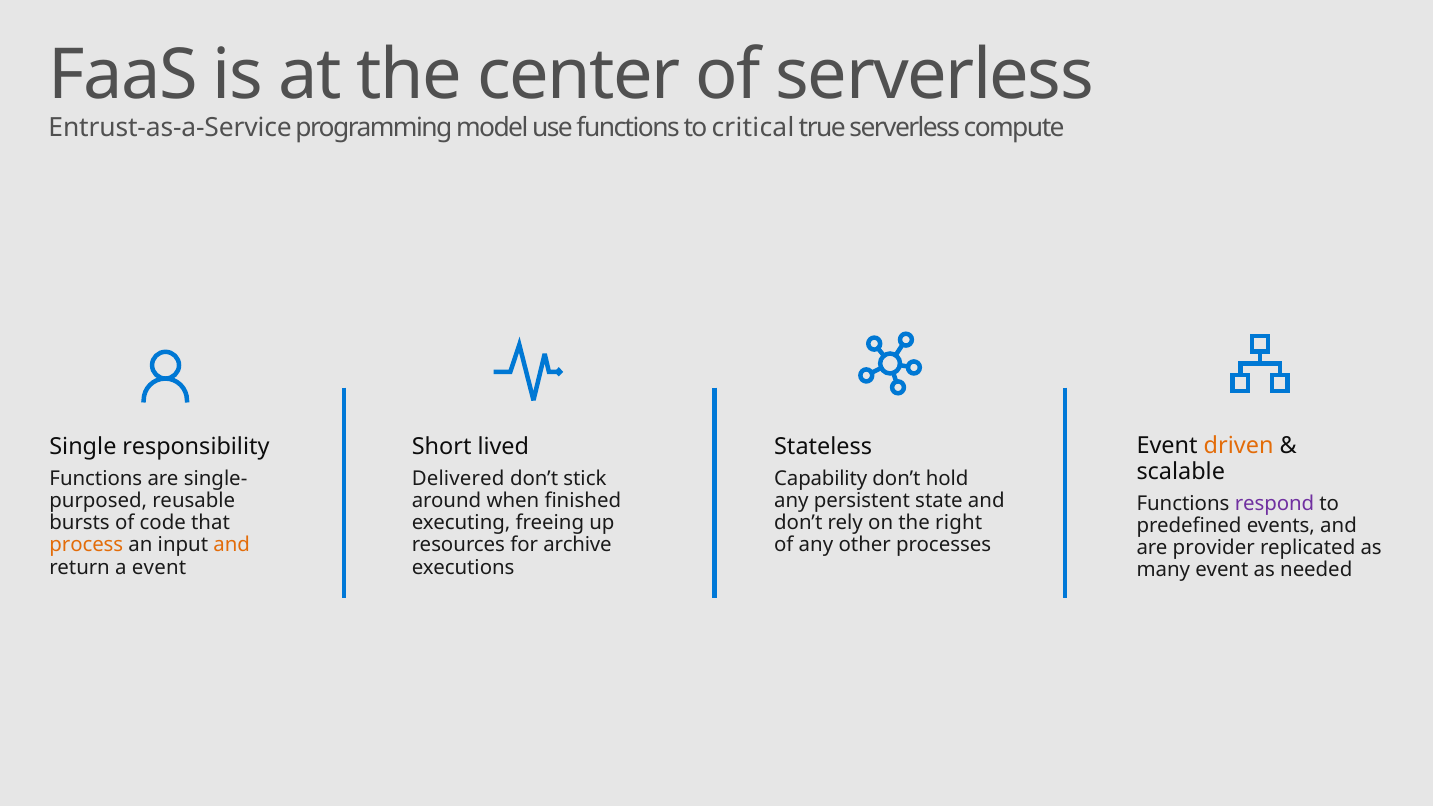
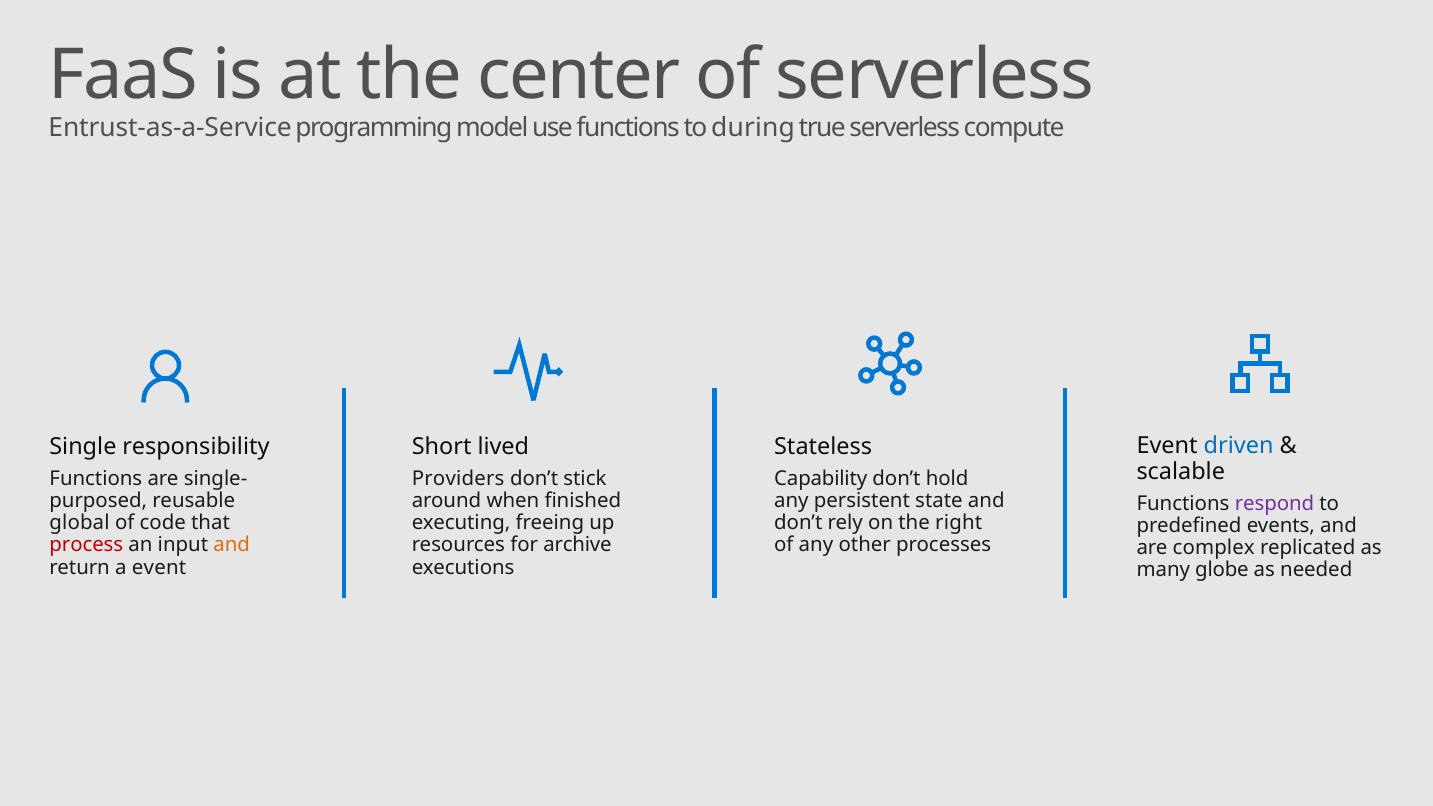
critical: critical -> during (753, 128)
driven colour: orange -> blue (1239, 446)
Delivered: Delivered -> Providers (458, 479)
bursts: bursts -> global (80, 523)
process colour: orange -> red (86, 545)
provider: provider -> complex (1214, 548)
many event: event -> globe (1222, 570)
